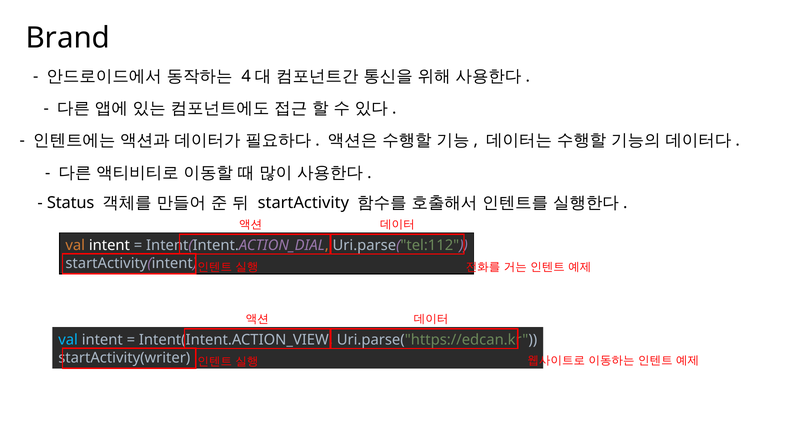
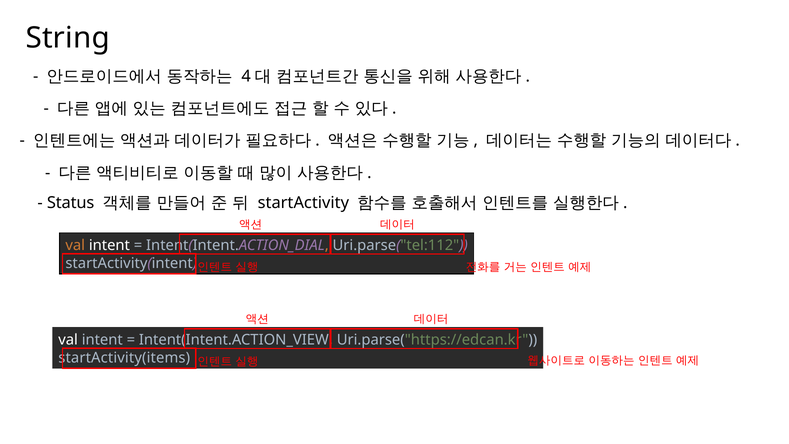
Brand: Brand -> String (68, 38)
val colour: light blue -> white (68, 340)
startActivity(writer: startActivity(writer -> startActivity(items (124, 358)
